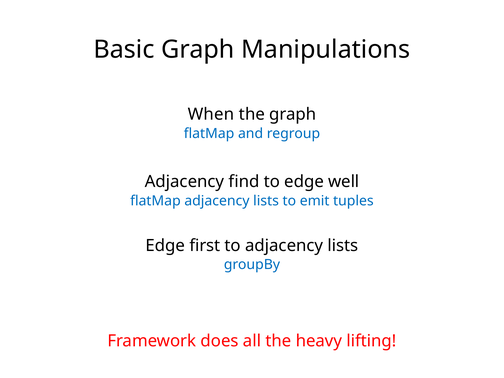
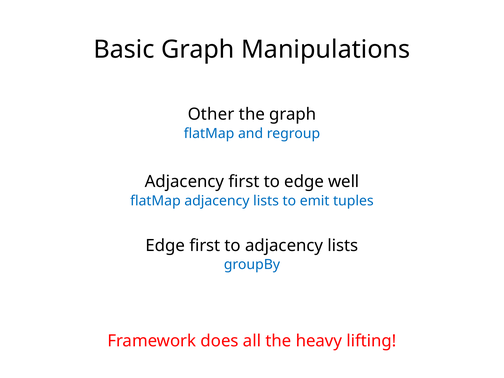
When: When -> Other (211, 114)
Adjacency find: find -> first (244, 182)
